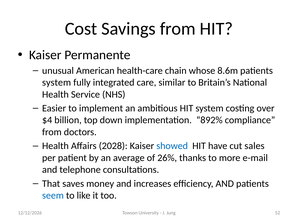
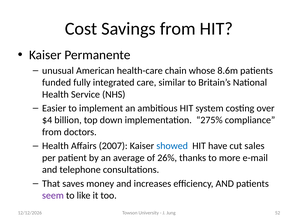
system: system -> funded (57, 83)
892%: 892% -> 275% (209, 120)
2028: 2028 -> 2007 (113, 146)
seem colour: blue -> purple (53, 196)
